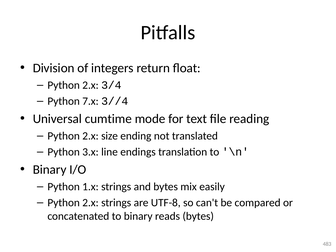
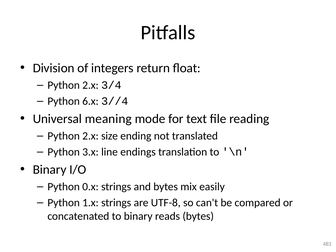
7.x: 7.x -> 6.x (90, 101)
cumtime: cumtime -> meaning (108, 119)
1.x: 1.x -> 0.x (90, 187)
2.x: 2.x -> 1.x (90, 203)
